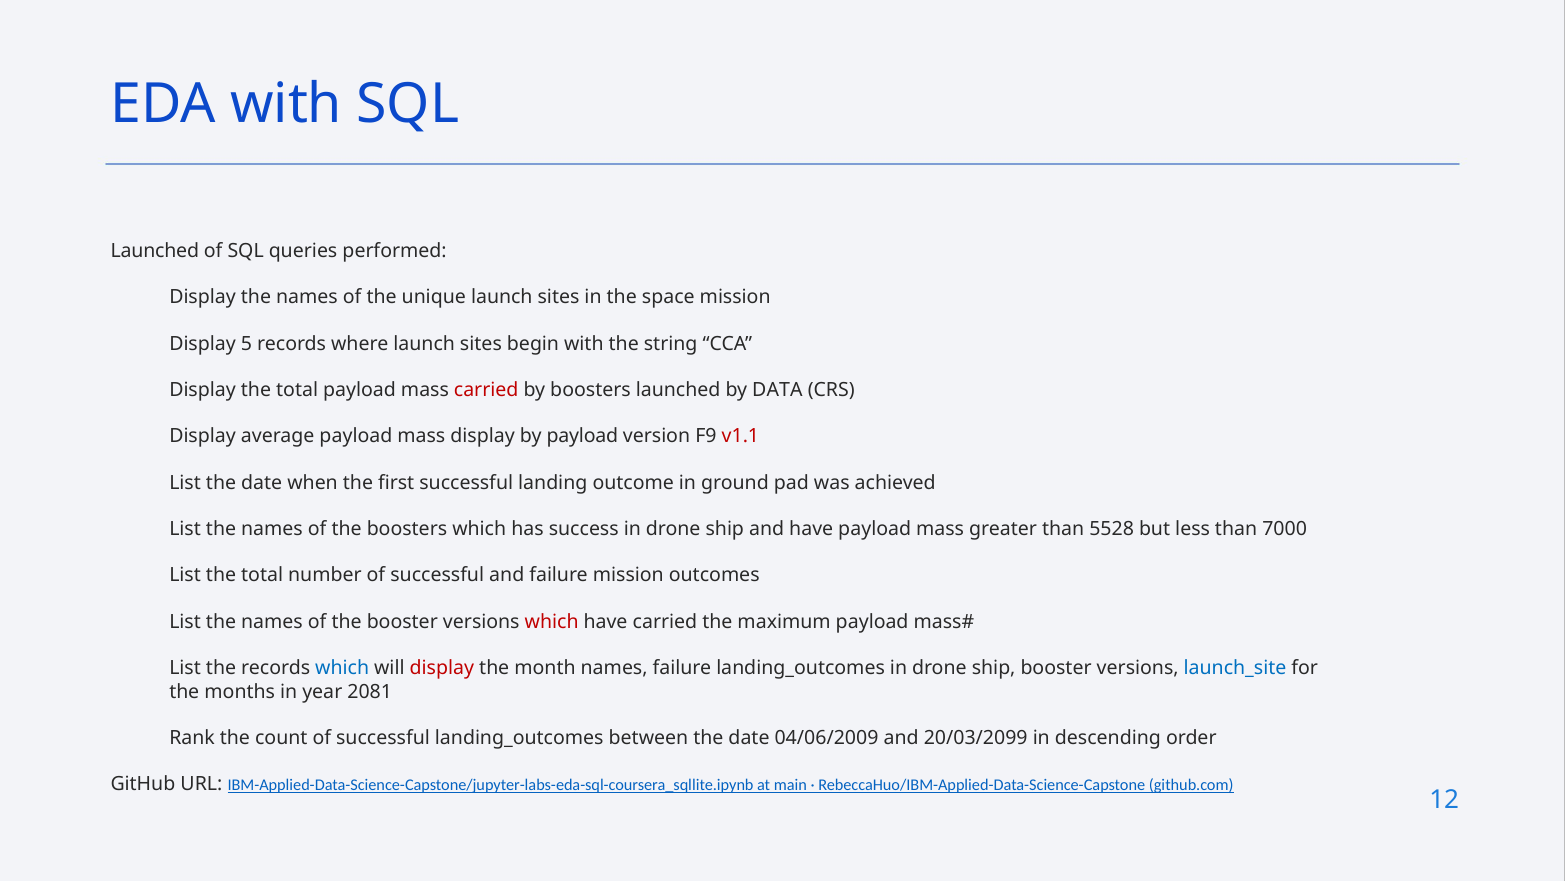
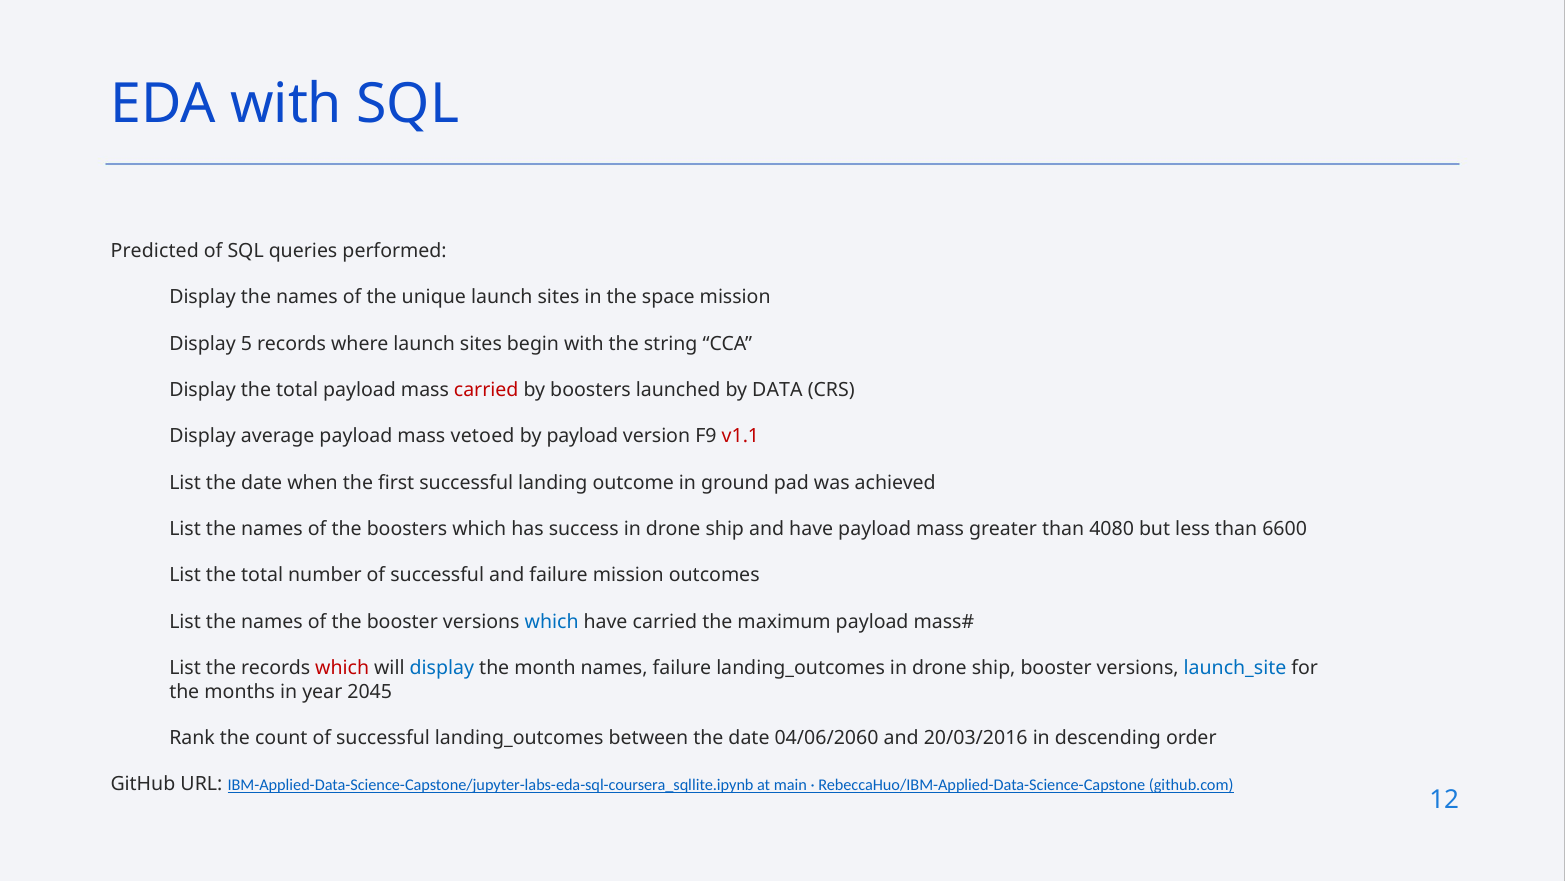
Launched: Launched -> Predicted (155, 251)
mass display: display -> vetoed (483, 436)
5528: 5528 -> 4080 (1112, 529)
7000: 7000 -> 6600 (1285, 529)
which colour: red -> blue (552, 621)
which colour: blue -> red (342, 668)
display colour: red -> blue (442, 668)
2081: 2081 -> 2045 (370, 691)
04/06/2009: 04/06/2009 -> 04/06/2060 (827, 737)
20/03/2099: 20/03/2099 -> 20/03/2016 (976, 737)
